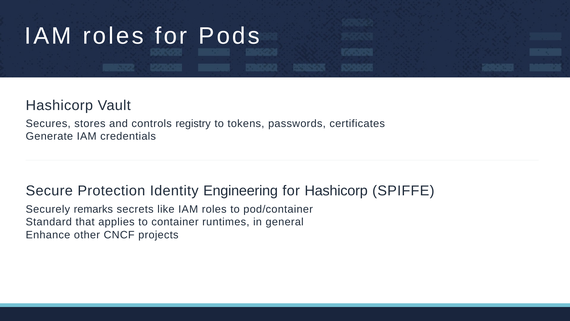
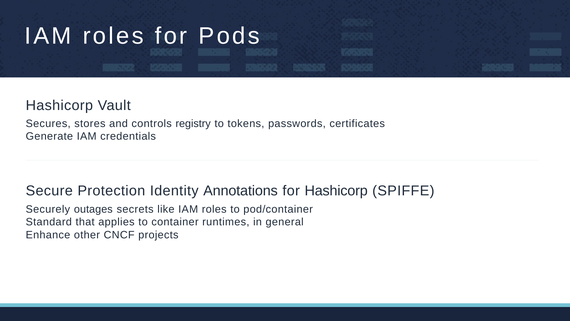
Engineering: Engineering -> Annotations (241, 191)
remarks: remarks -> outages (93, 209)
